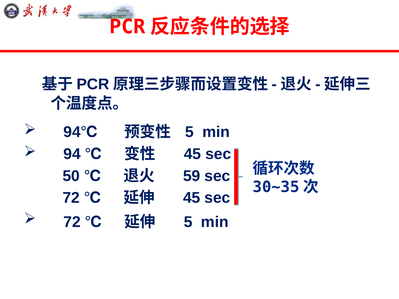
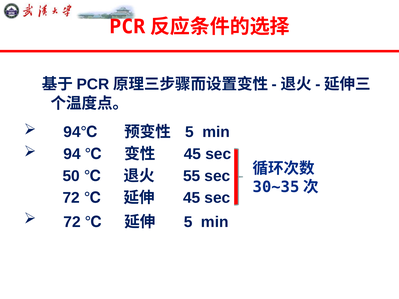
59: 59 -> 55 (192, 176)
